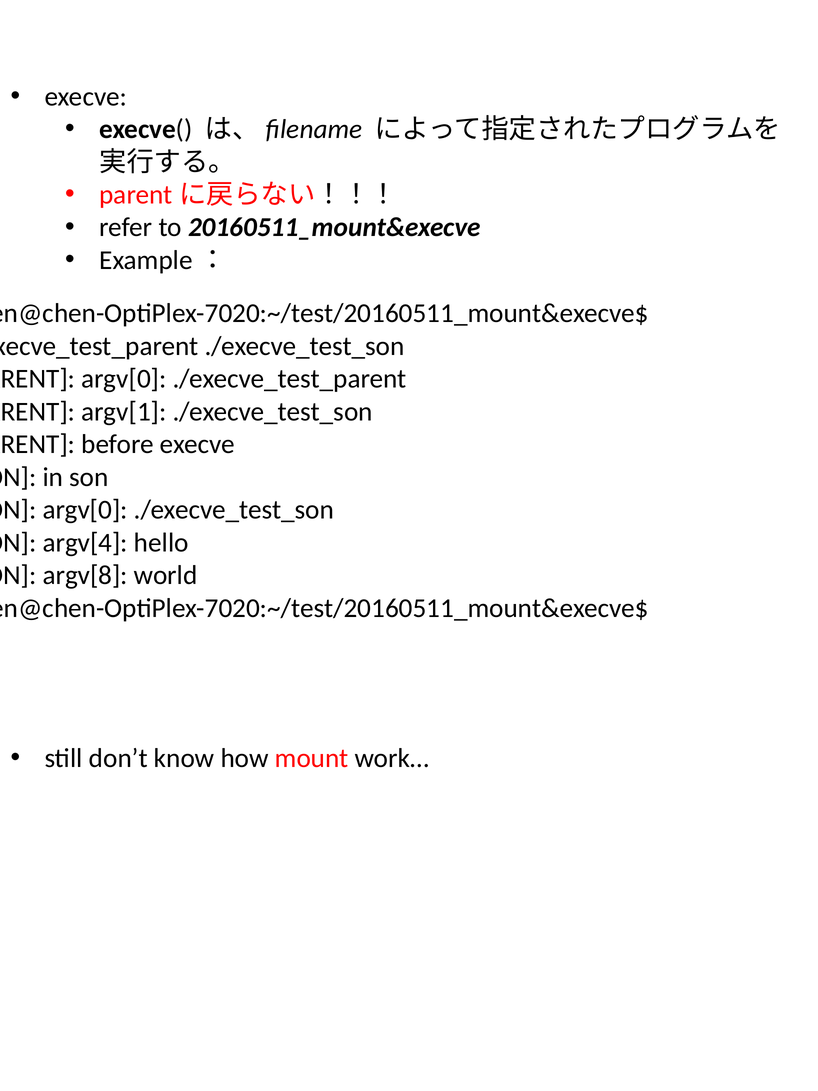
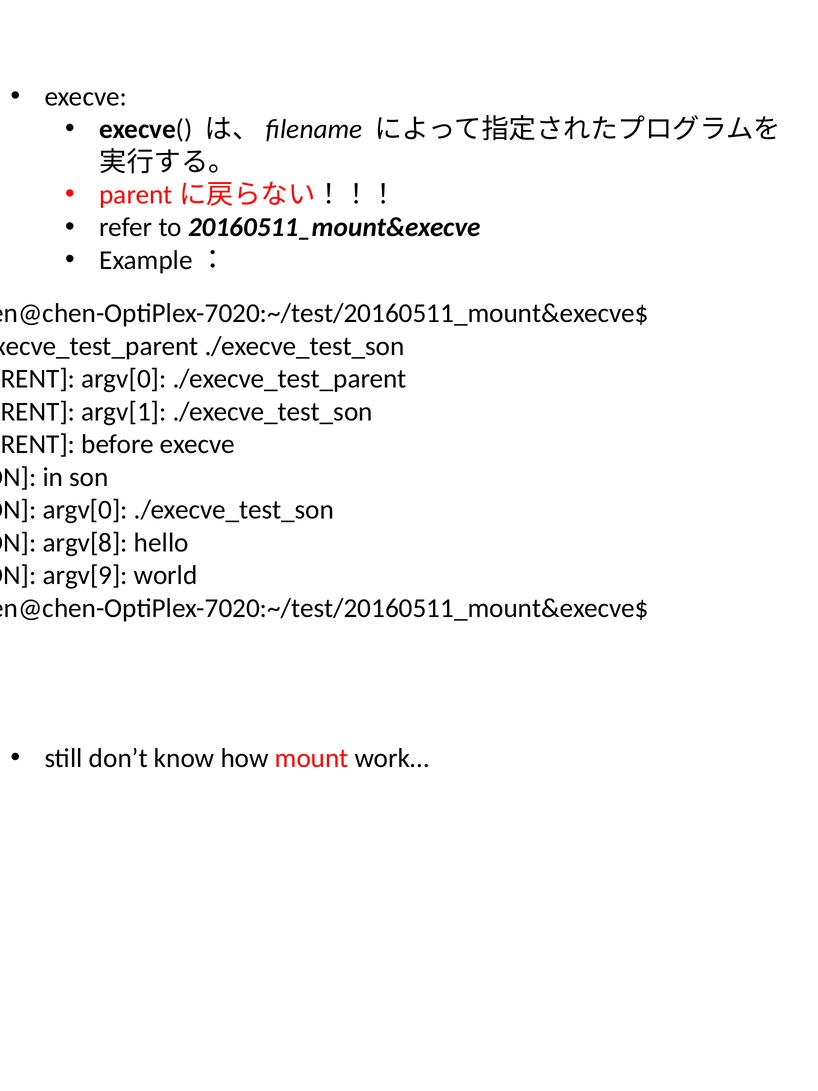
argv[4: argv[4 -> argv[8 (85, 542)
argv[8: argv[8 -> argv[9 (85, 575)
